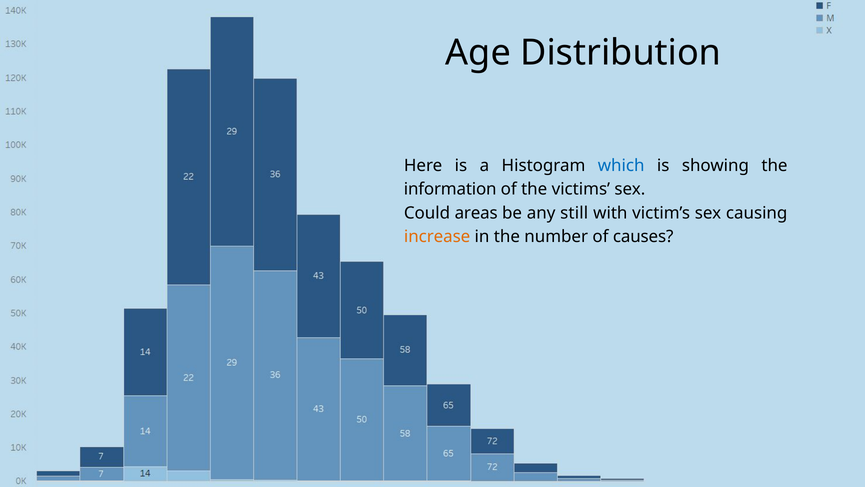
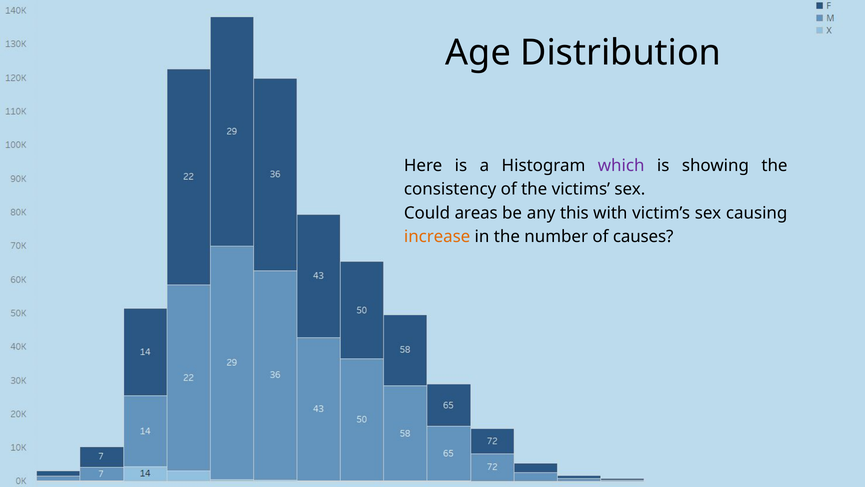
which colour: blue -> purple (621, 165)
information: information -> consistency (450, 189)
still: still -> this (574, 213)
